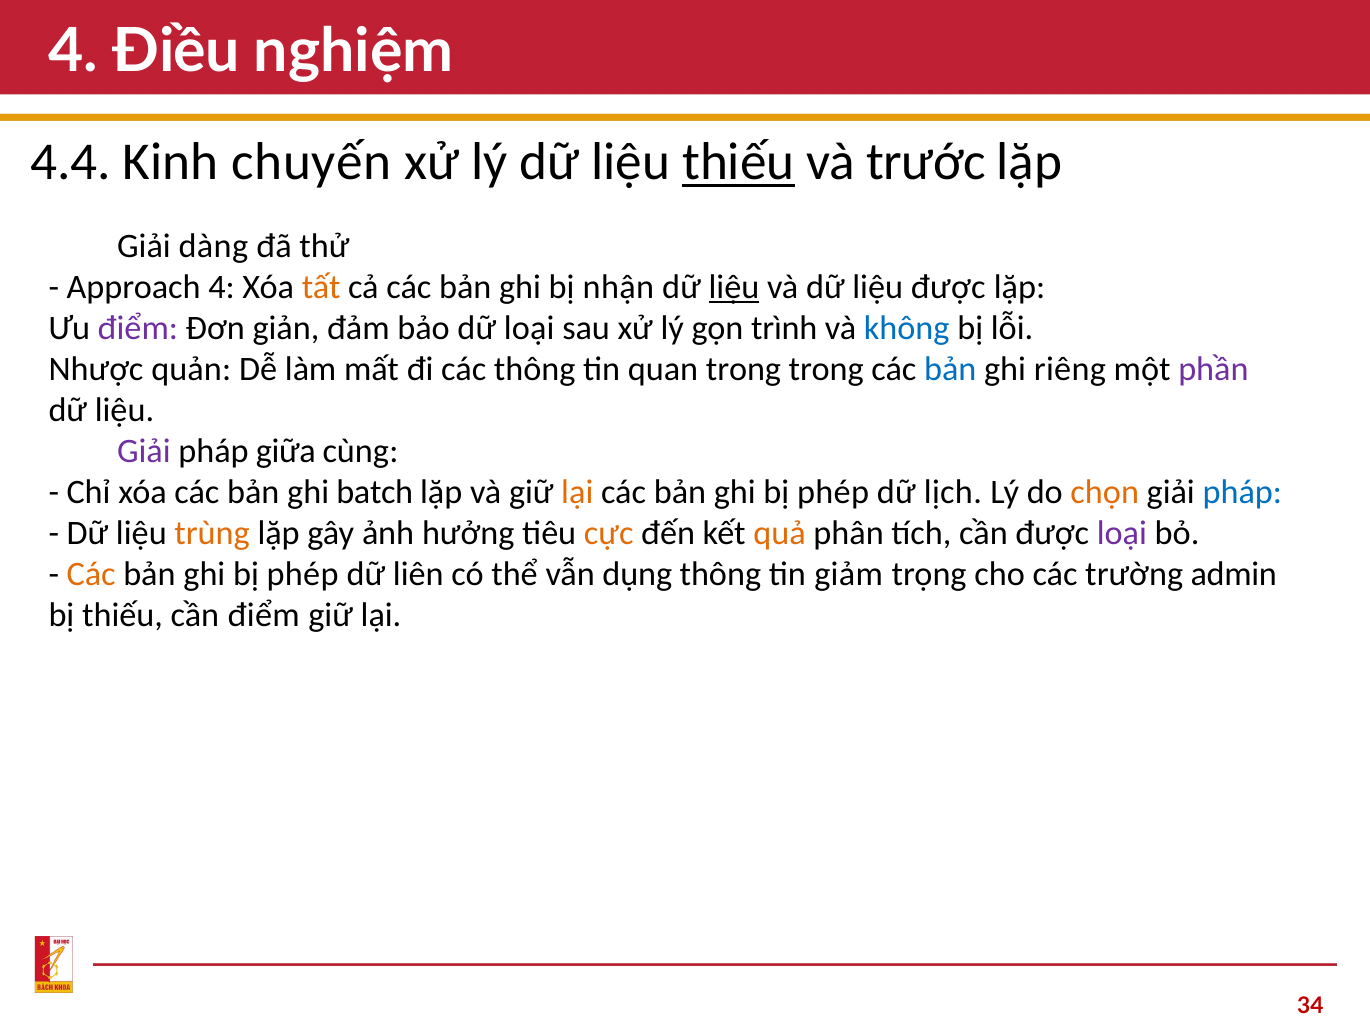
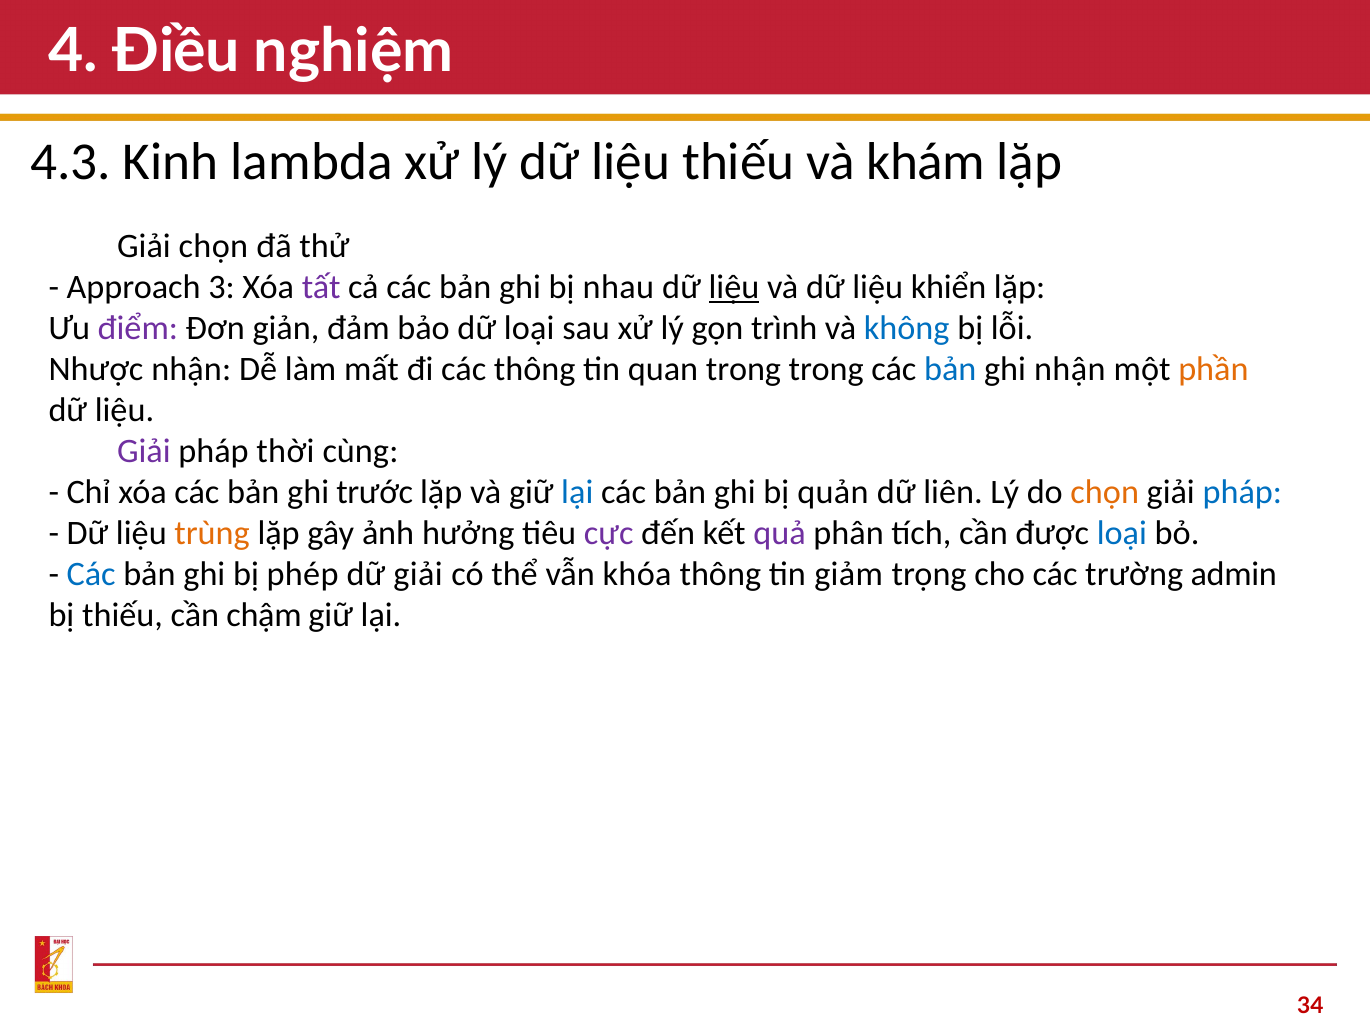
4.4: 4.4 -> 4.3 (71, 162)
chuyến: chuyến -> lambda (312, 162)
thiếu underline: present -> none (738, 162)
trước: trước -> khám (926, 162)
Giải dàng: dàng -> chọn (213, 246)
Approach 4: 4 -> 3 (222, 287)
tất colour: orange -> purple (321, 287)
nhận: nhận -> nhau (618, 287)
liệu được: được -> khiển (949, 287)
Nhược quản: quản -> nhận (191, 369)
ghi riêng: riêng -> nhận (1070, 369)
phần colour: purple -> orange (1213, 369)
giữa: giữa -> thời (285, 451)
batch: batch -> trước (375, 492)
lại colour: orange -> blue (577, 492)
phép: phép -> quản (833, 492)
lịch: lịch -> liên (953, 492)
cực colour: orange -> purple (609, 534)
quả colour: orange -> purple (780, 534)
loại colour: purple -> blue (1122, 534)
Các colour: orange -> blue (91, 575)
dữ liên: liên -> giải (418, 575)
dụng: dụng -> khóa (637, 575)
cần điểm: điểm -> chậm (264, 616)
